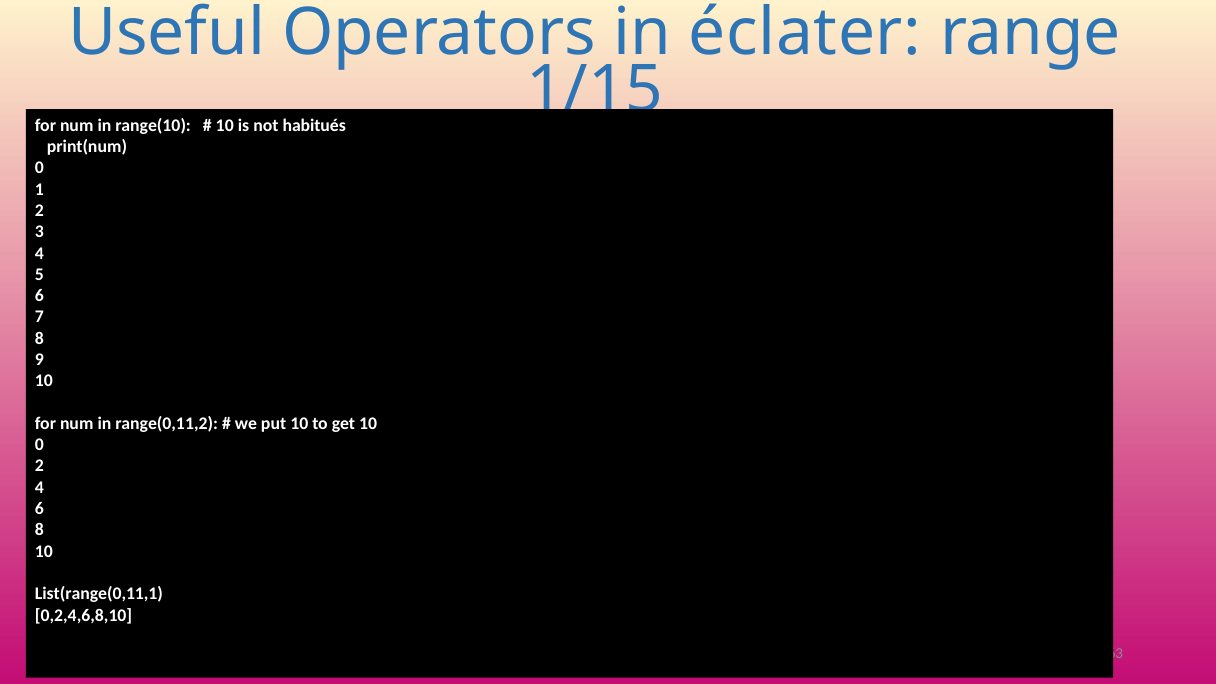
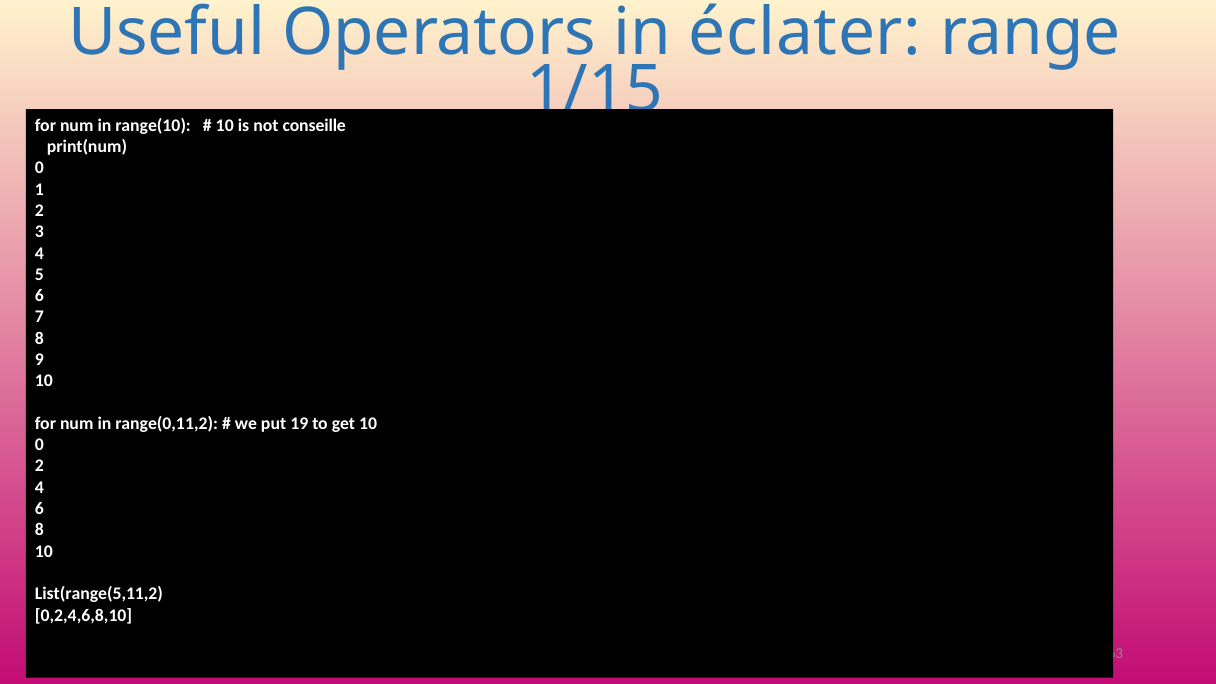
habitués: habitués -> conseille (314, 125)
put 10: 10 -> 19 (299, 424)
List(range(0,11,1: List(range(0,11,1 -> List(range(5,11,2 (99, 594)
